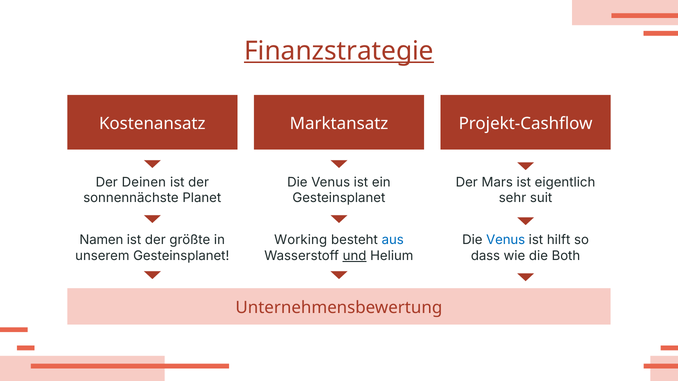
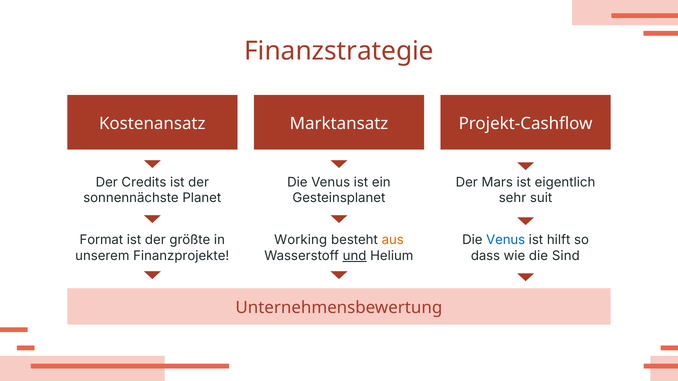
Finanzstrategie underline: present -> none (339, 51)
Deinen: Deinen -> Credits (144, 183)
Namen: Namen -> Format (101, 240)
aus colour: blue -> orange (393, 240)
unserem Gesteinsplanet: Gesteinsplanet -> Finanzprojekte (181, 256)
Both: Both -> Sind (566, 256)
